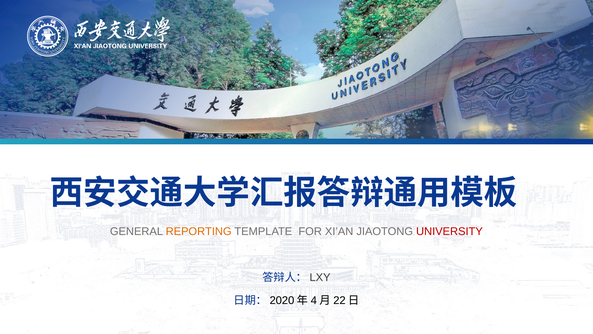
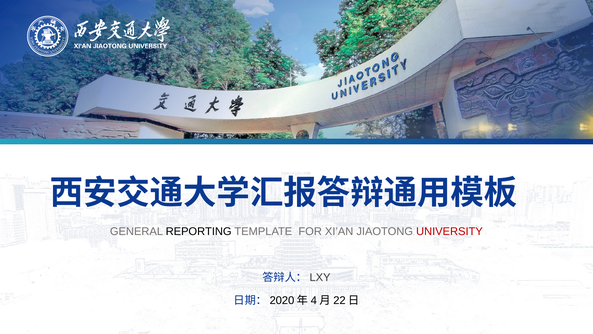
REPORTING colour: orange -> black (199, 231)
